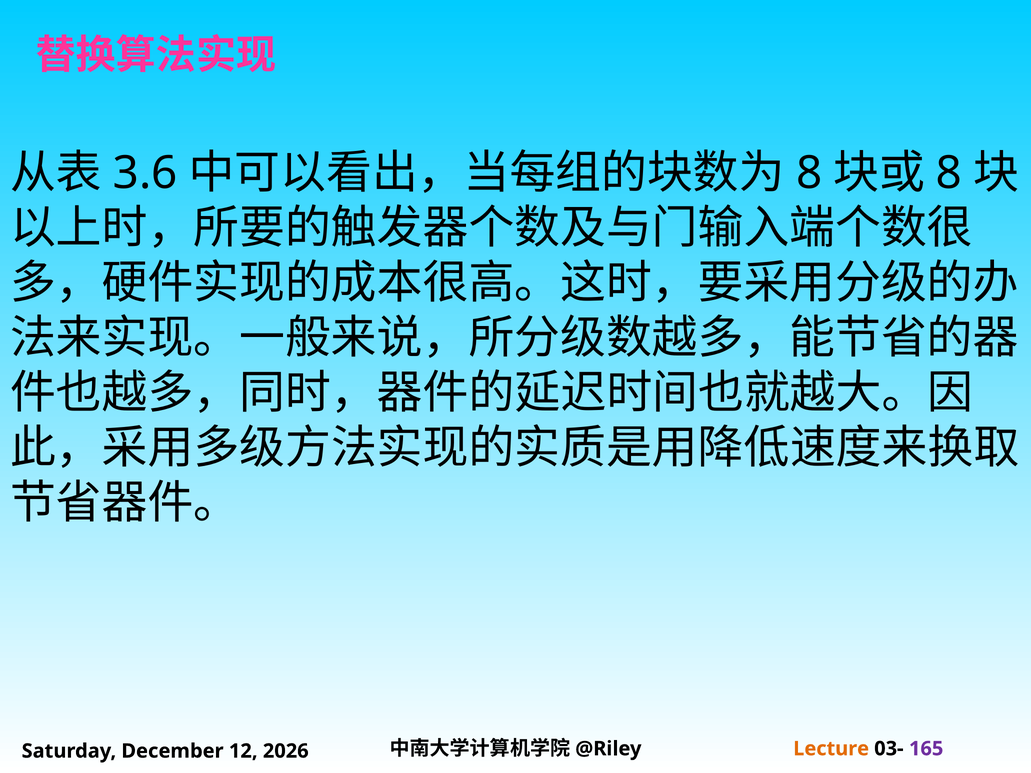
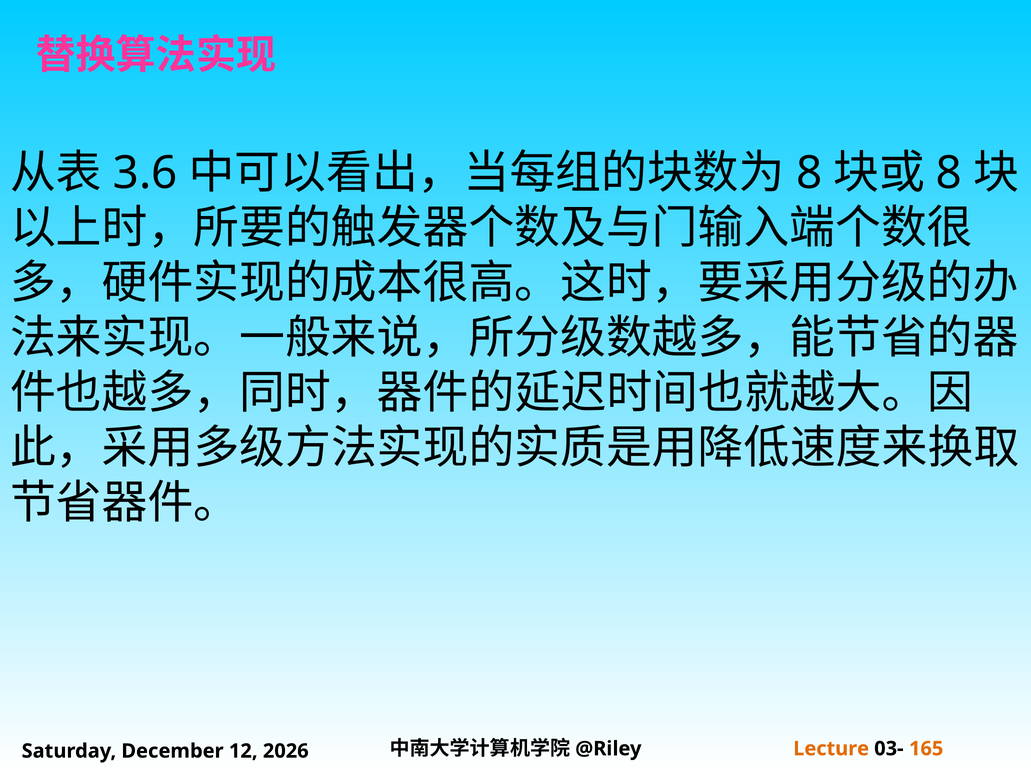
165 colour: purple -> orange (926, 749)
